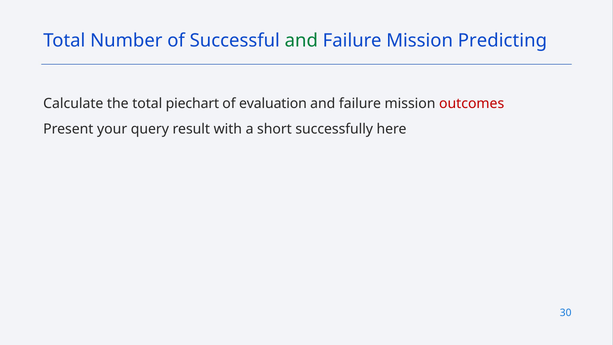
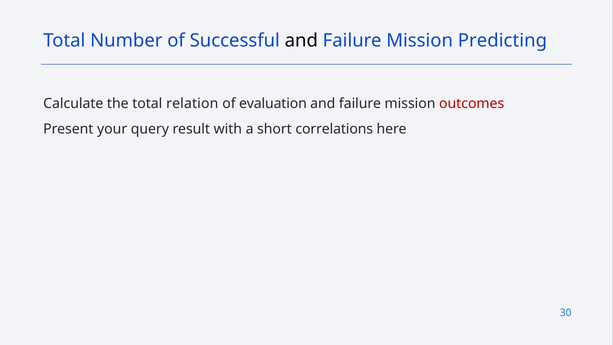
and colour: green -> black (301, 41)
piechart: piechart -> relation (192, 103)
successfully: successfully -> correlations (334, 129)
